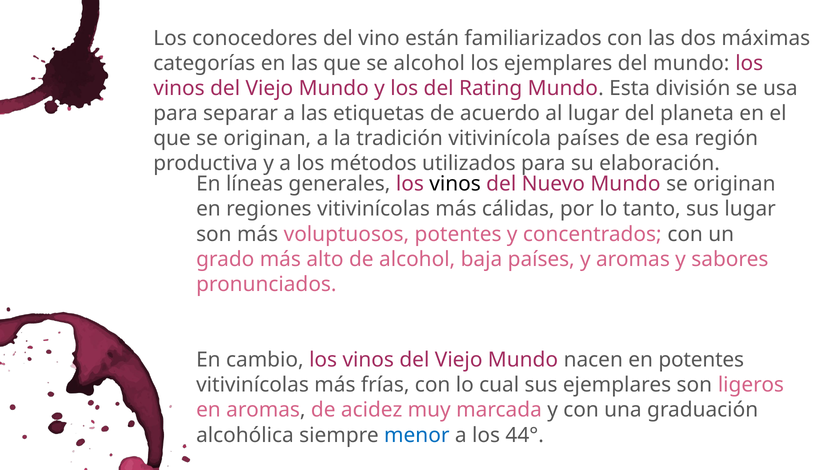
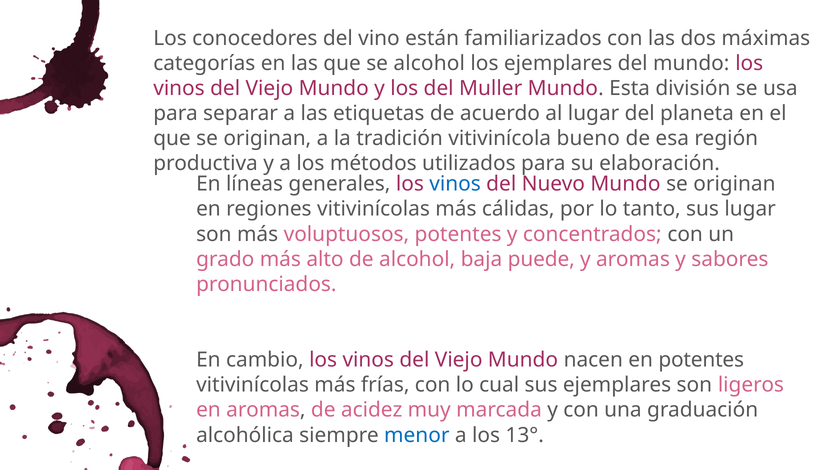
Rating: Rating -> Muller (491, 88)
vitivinícola países: países -> bueno (588, 138)
vinos colour: black -> blue (455, 184)
baja países: países -> puede (541, 259)
44°: 44° -> 13° (525, 435)
